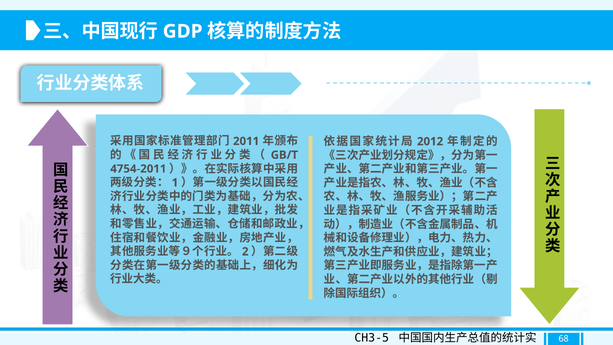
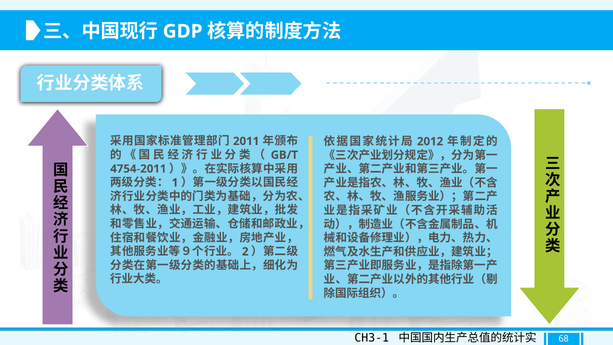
CH3-5: CH3-5 -> CH3-1 (372, 338)
